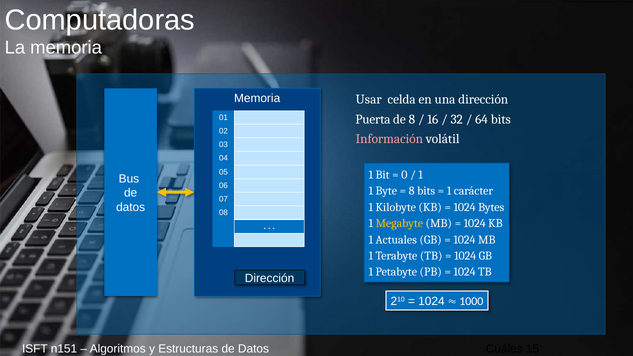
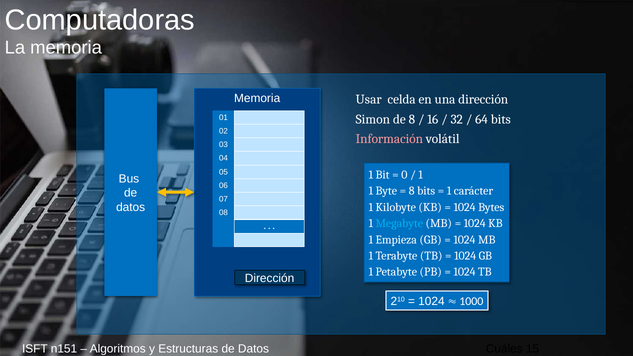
Puerta: Puerta -> Simon (373, 119)
Megabyte colour: yellow -> light blue (399, 223)
Actuales: Actuales -> Empieza (396, 240)
